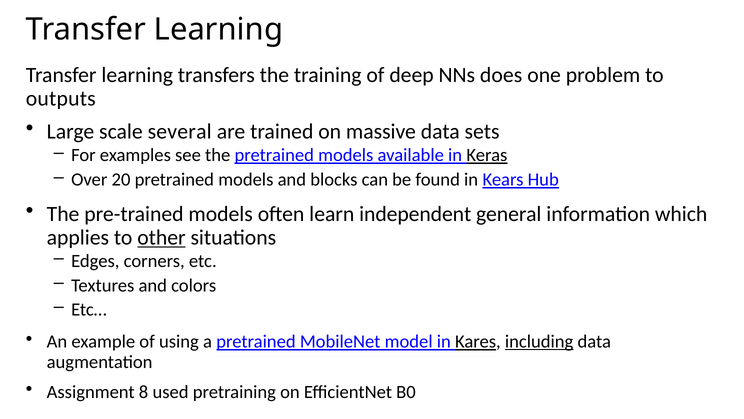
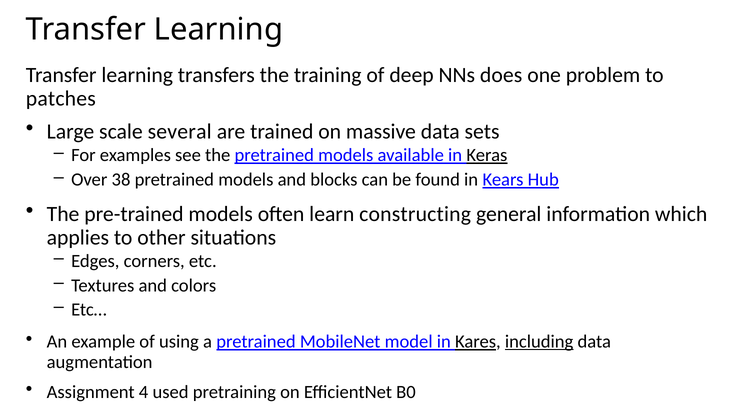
outputs: outputs -> patches (61, 98)
20: 20 -> 38 (121, 180)
independent: independent -> constructing (415, 214)
other underline: present -> none (161, 237)
8: 8 -> 4 (144, 392)
